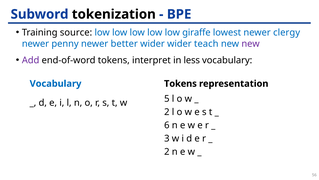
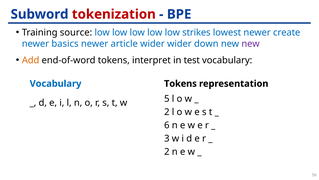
tokenization colour: black -> red (114, 14)
giraffe: giraffe -> strikes (196, 32)
clergy: clergy -> create (287, 32)
penny: penny -> basics (65, 44)
better: better -> article (124, 44)
teach: teach -> down (206, 44)
Add colour: purple -> orange (31, 60)
less: less -> test (192, 60)
